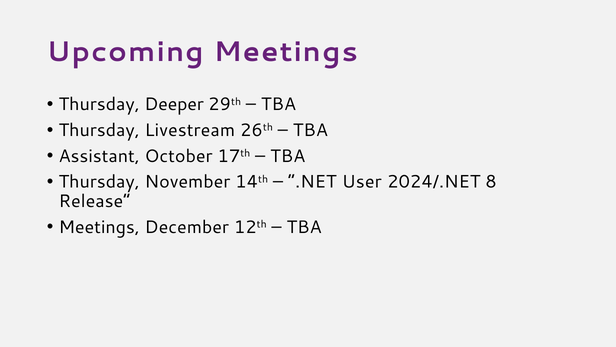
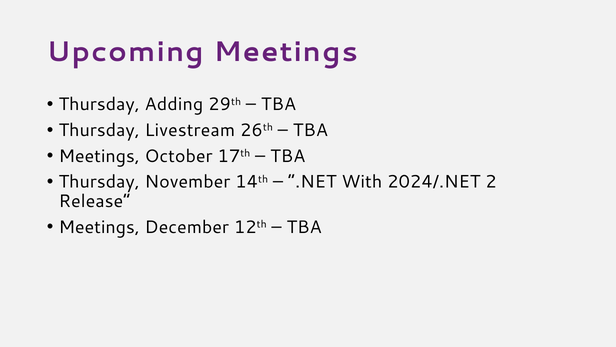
Deeper: Deeper -> Adding (174, 104)
Assistant: Assistant -> Meetings (99, 156)
User: User -> With (362, 182)
8: 8 -> 2 (491, 182)
